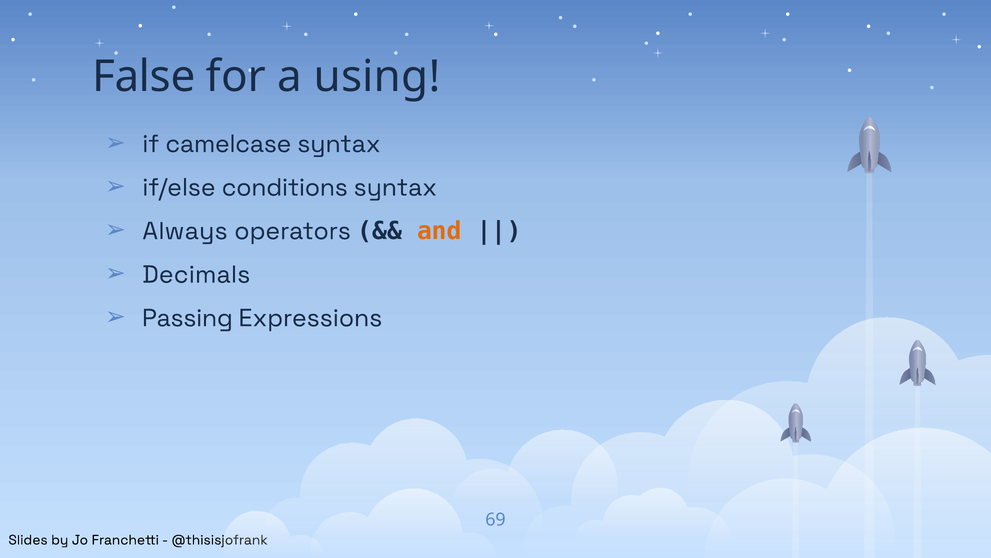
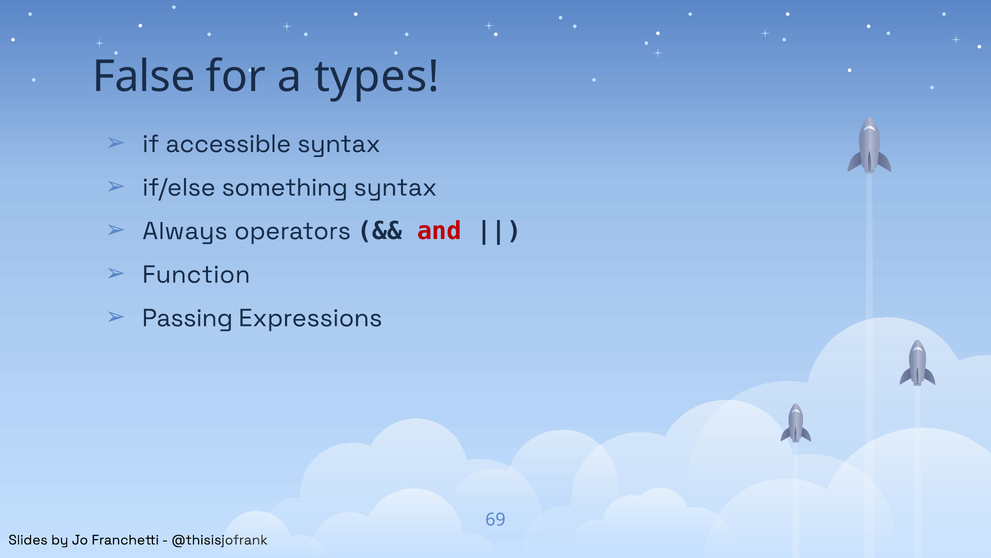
using: using -> types (377, 76)
camelcase: camelcase -> accessible (228, 144)
conditions: conditions -> something (285, 187)
and colour: orange -> red (439, 231)
Decimals: Decimals -> Function (196, 274)
